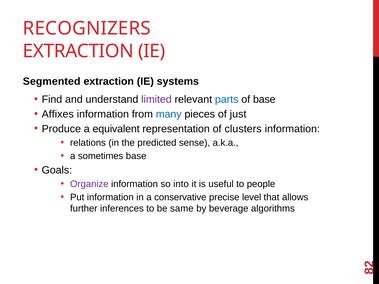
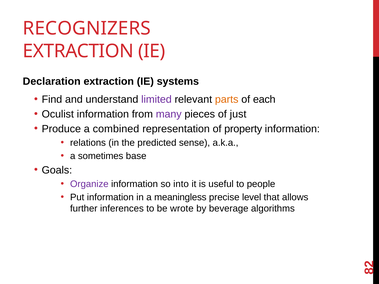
Segmented: Segmented -> Declaration (52, 82)
parts colour: blue -> orange (227, 99)
of base: base -> each (264, 99)
Affixes: Affixes -> Oculist (58, 114)
many colour: blue -> purple (169, 114)
equivalent: equivalent -> combined (116, 129)
clusters: clusters -> property (243, 129)
conservative: conservative -> meaningless (180, 197)
same: same -> wrote (182, 209)
